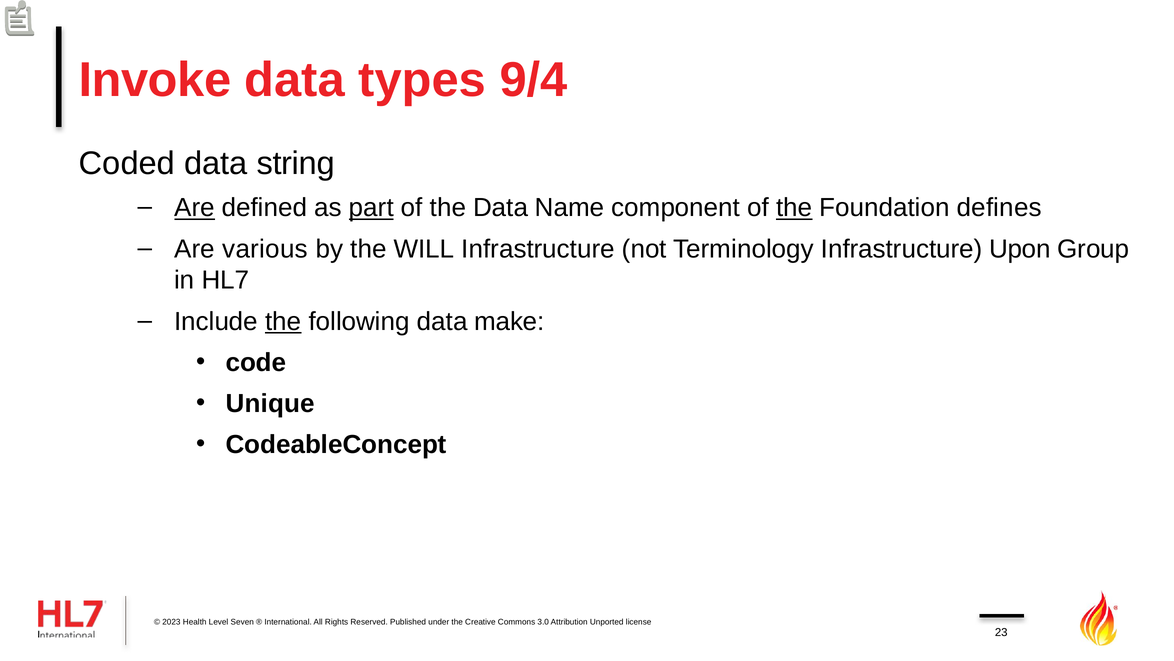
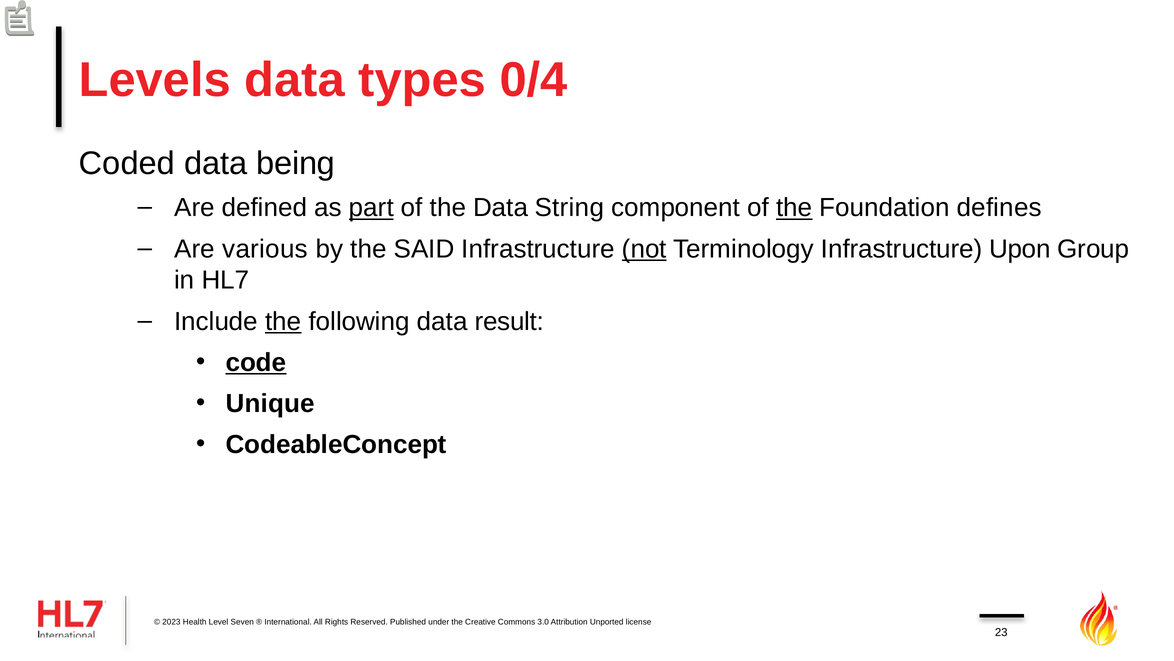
Invoke: Invoke -> Levels (155, 80)
9/4: 9/4 -> 0/4 (534, 80)
string: string -> being (296, 163)
Are underline: present -> none (195, 208)
Name: Name -> String (569, 208)
WILL: WILL -> SAID (424, 249)
not underline: none -> present (644, 249)
make: make -> result (509, 321)
code underline: none -> present (256, 362)
